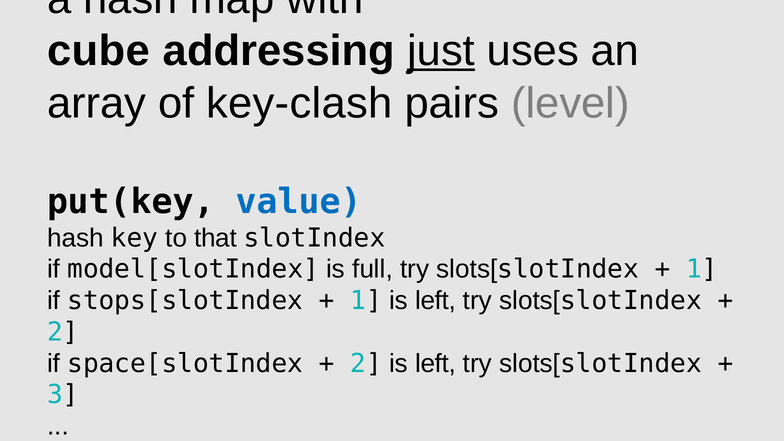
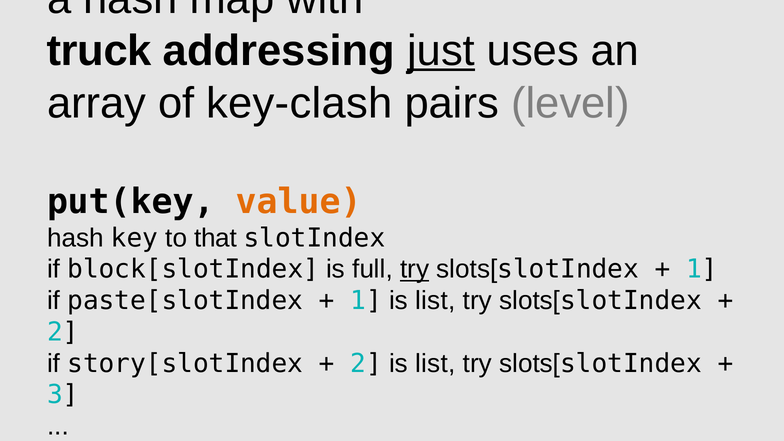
cube: cube -> truck (99, 51)
value colour: blue -> orange (299, 202)
model[slotIndex: model[slotIndex -> block[slotIndex (193, 269)
try underline: none -> present (415, 269)
stops[slotIndex: stops[slotIndex -> paste[slotIndex (185, 301)
1 is left: left -> list (435, 301)
space[slotIndex: space[slotIndex -> story[slotIndex (185, 363)
2 is left: left -> list (435, 363)
